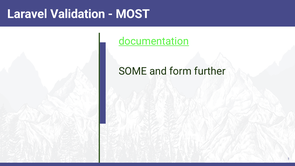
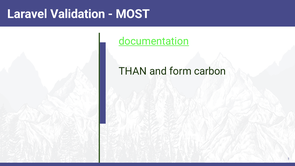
SOME: SOME -> THAN (133, 71)
further: further -> carbon (210, 71)
